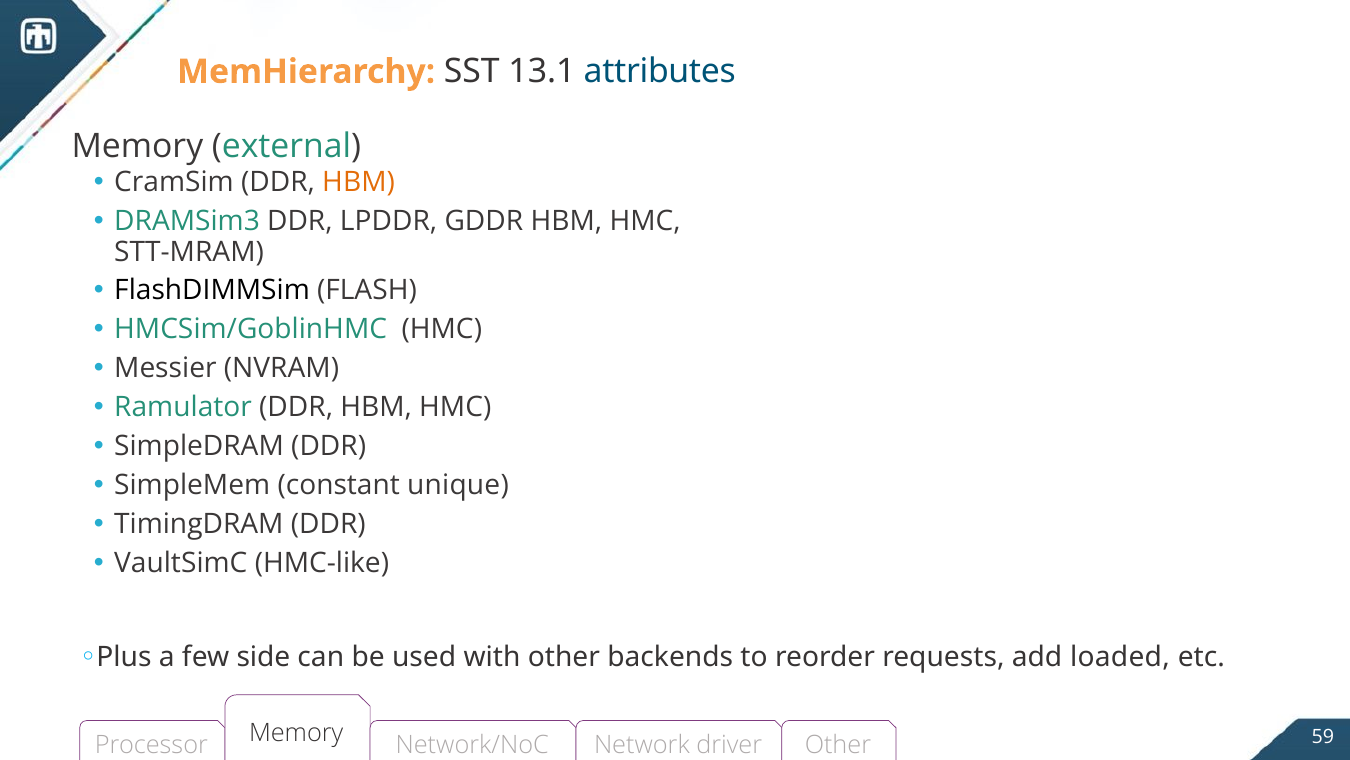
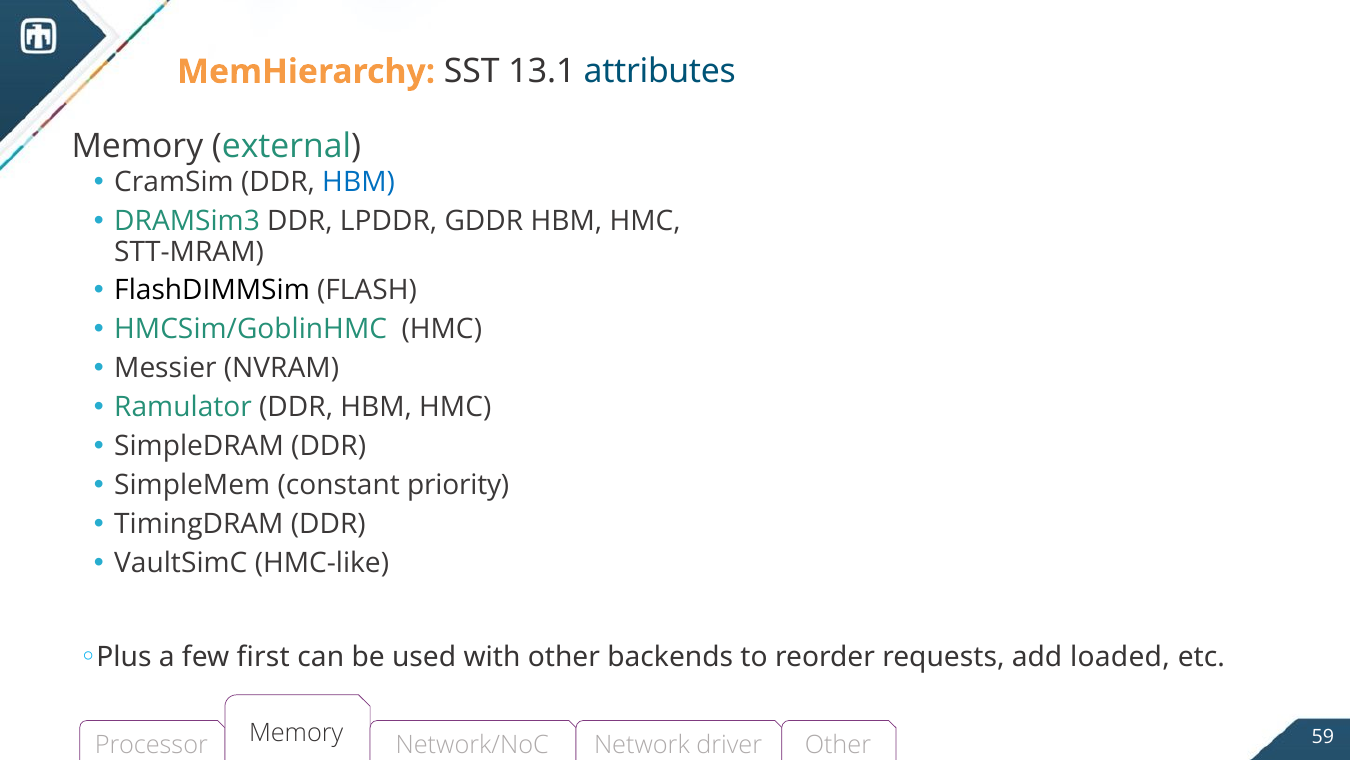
HBM colour: orange -> blue (359, 182)
unique: unique -> priority (458, 485)
side: side -> first (263, 657)
